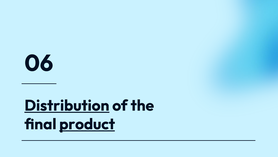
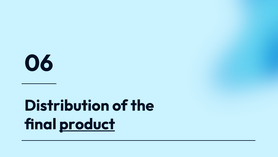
Distribution underline: present -> none (67, 105)
